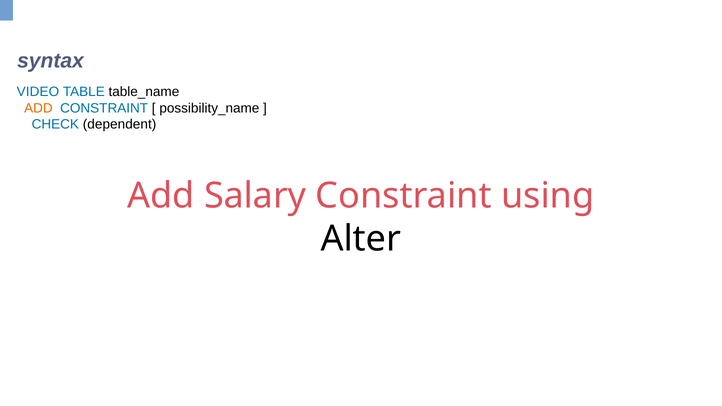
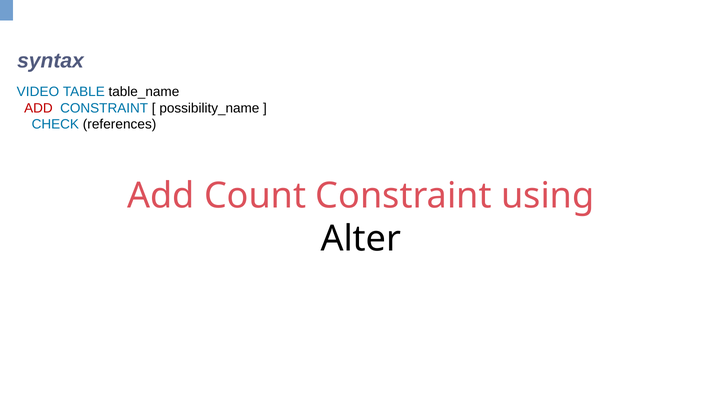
ADD colour: orange -> red (38, 108)
dependent: dependent -> references (120, 124)
Salary: Salary -> Count (255, 196)
